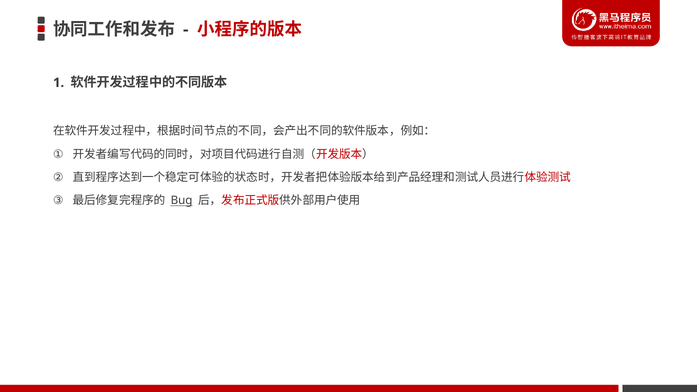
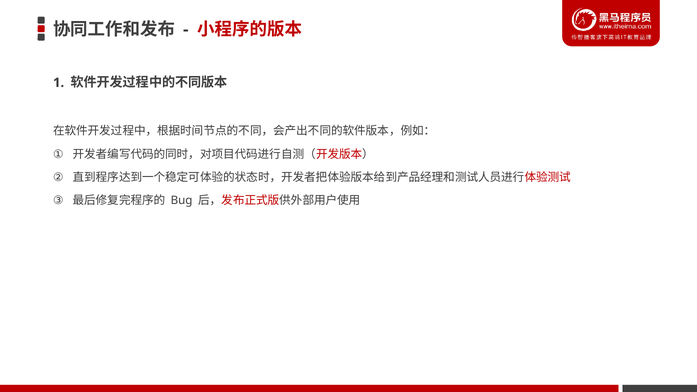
Bug underline: present -> none (182, 201)
